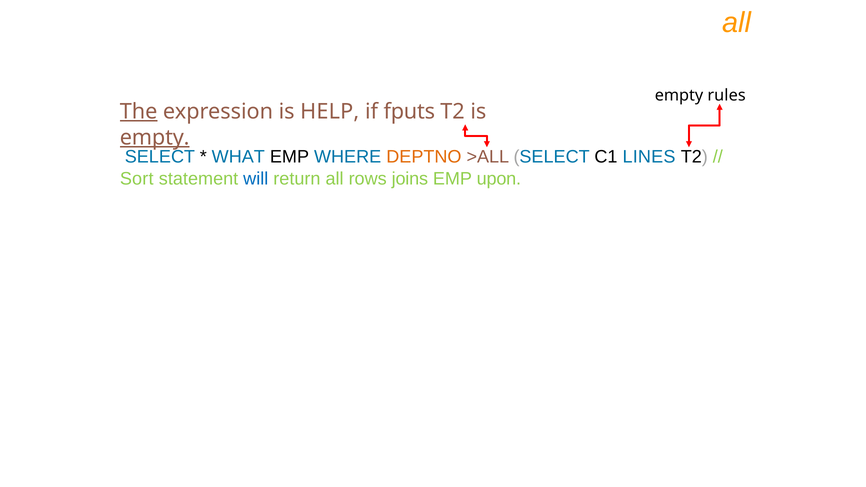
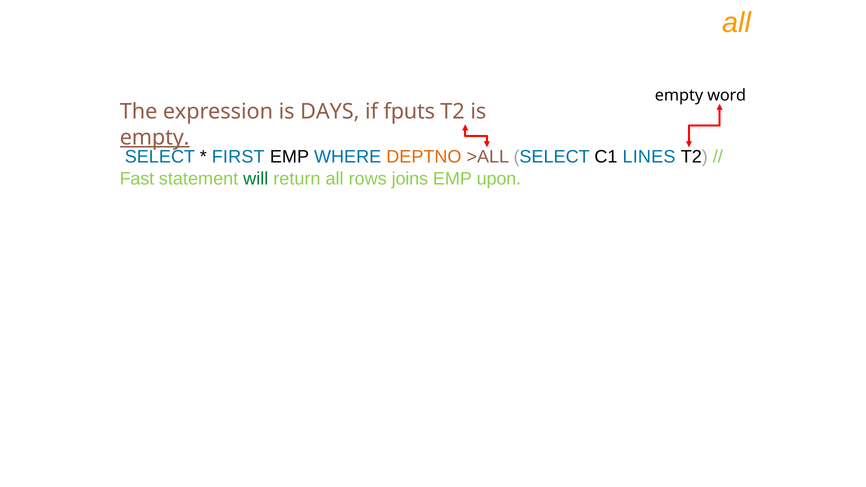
rules: rules -> word (727, 95)
The underline: present -> none (139, 112)
HELP: HELP -> DAYS (330, 112)
WHAT: WHAT -> FIRST (238, 157)
Sort: Sort -> Fast (137, 179)
will colour: blue -> green (256, 179)
